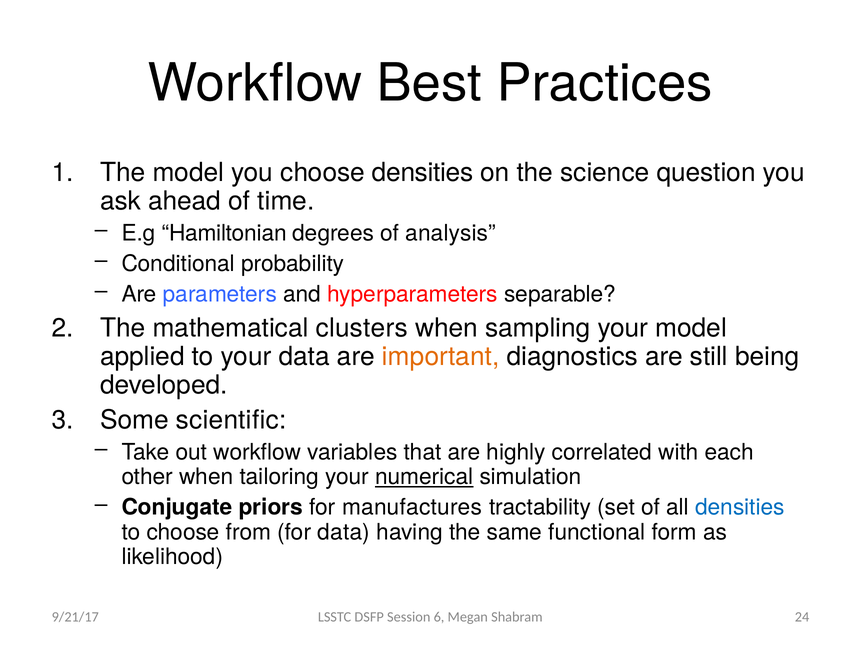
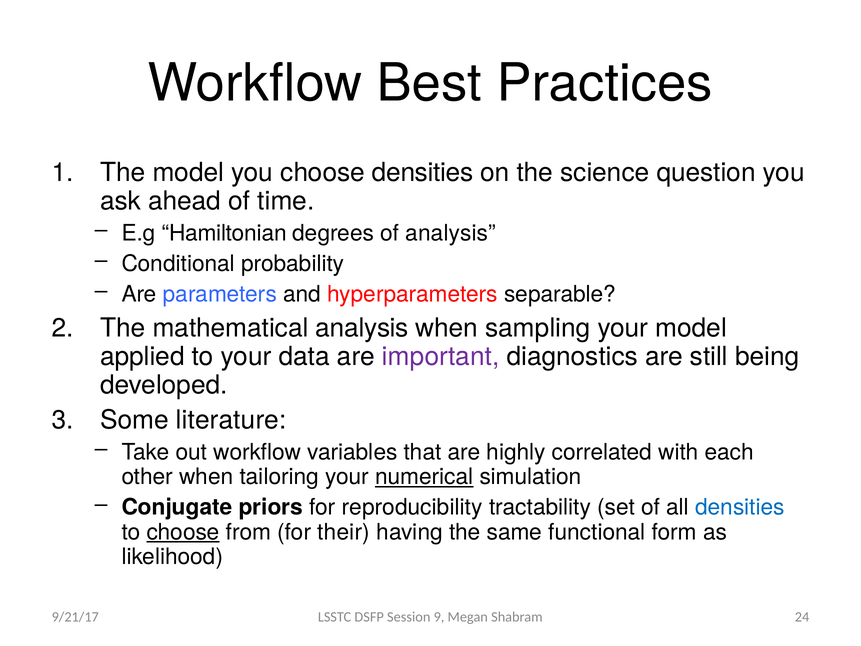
mathematical clusters: clusters -> analysis (362, 328)
important colour: orange -> purple (441, 356)
scientific: scientific -> literature (231, 420)
manufactures: manufactures -> reproducibility (412, 507)
choose underline: none -> present (183, 532)
for data: data -> their (344, 532)
6: 6 -> 9 (439, 617)
